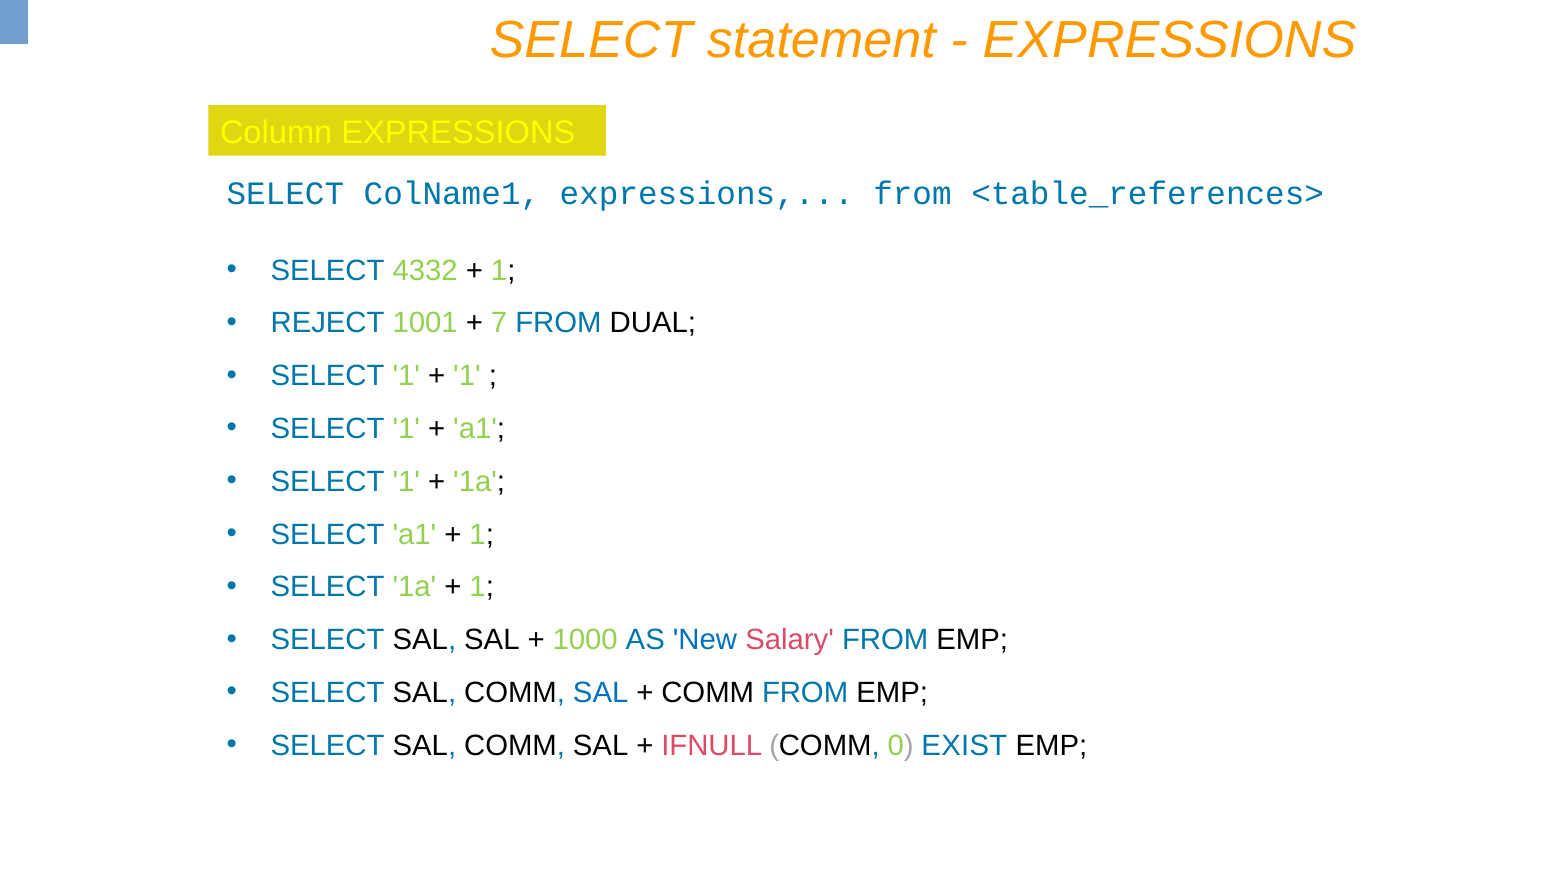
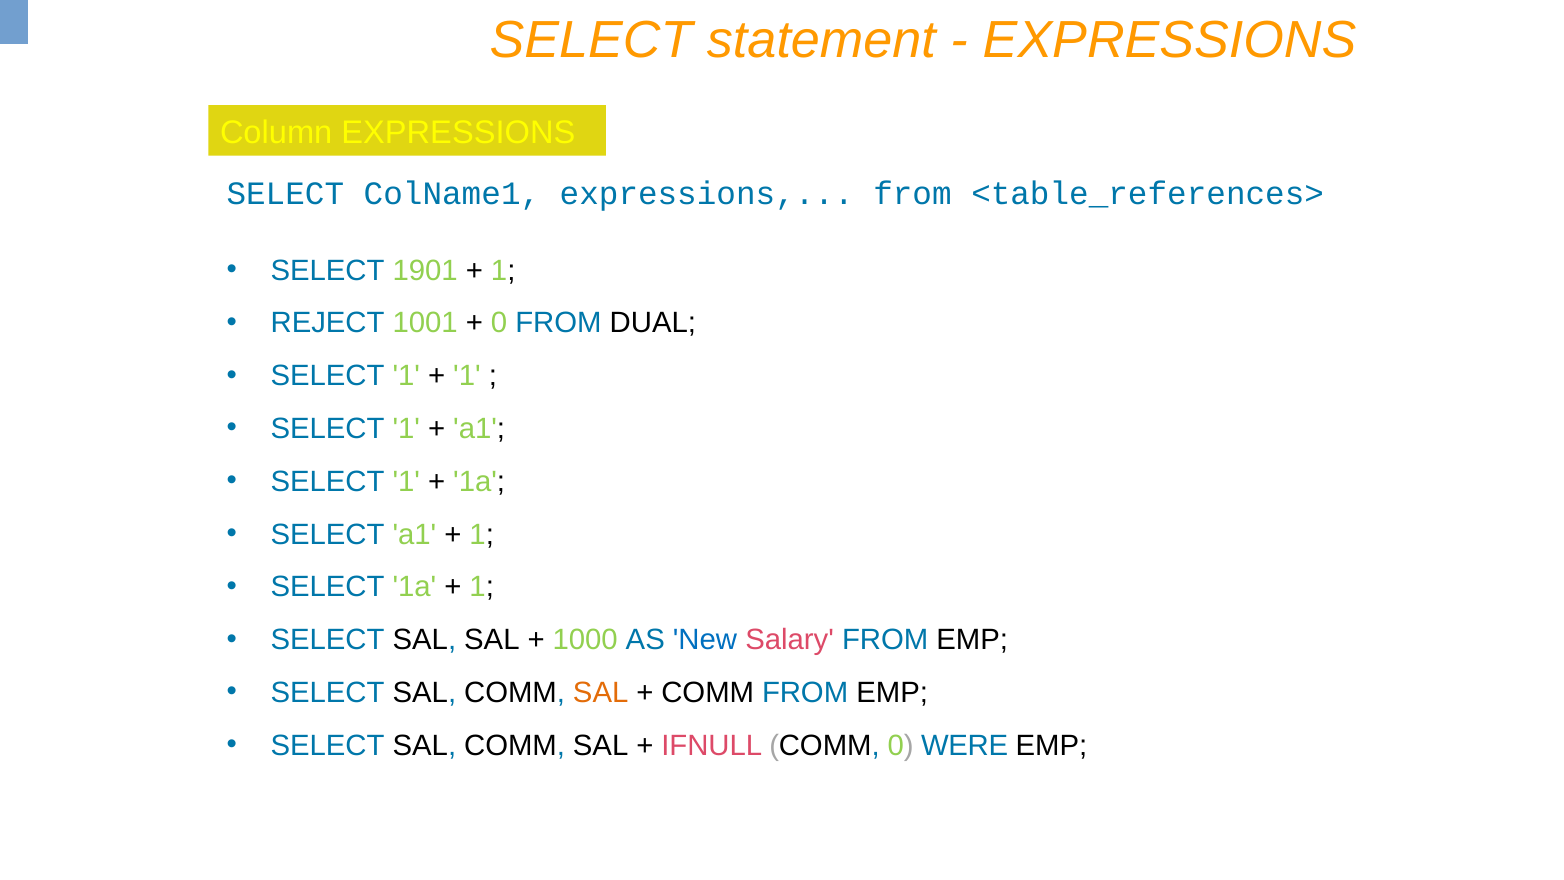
4332: 4332 -> 1901 (425, 270)
7: 7 -> 0 (499, 323)
SAL colour: blue -> orange (601, 693)
EXIST: EXIST -> WERE (965, 745)
